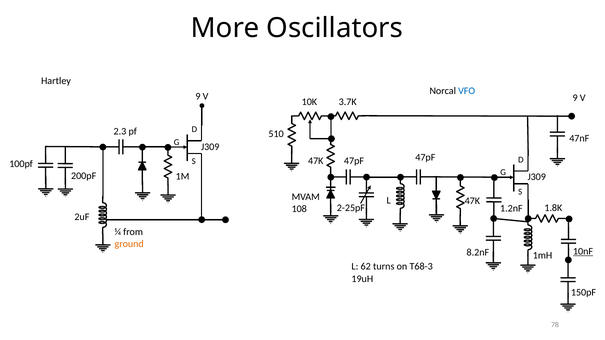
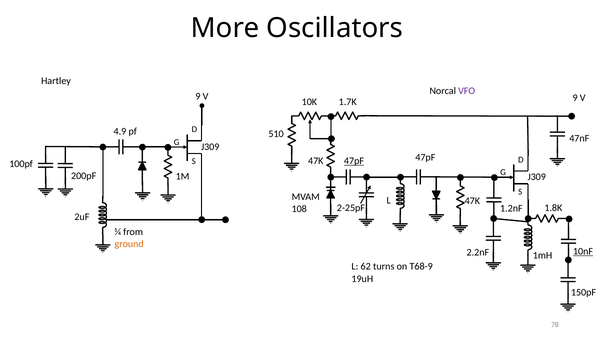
VFO colour: blue -> purple (467, 91)
3.7K: 3.7K -> 1.7K (348, 102)
2.3: 2.3 -> 4.9 (120, 132)
47pF underline: none -> present (354, 161)
8.2nF: 8.2nF -> 2.2nF (478, 253)
T68-3: T68-3 -> T68-9 (421, 267)
